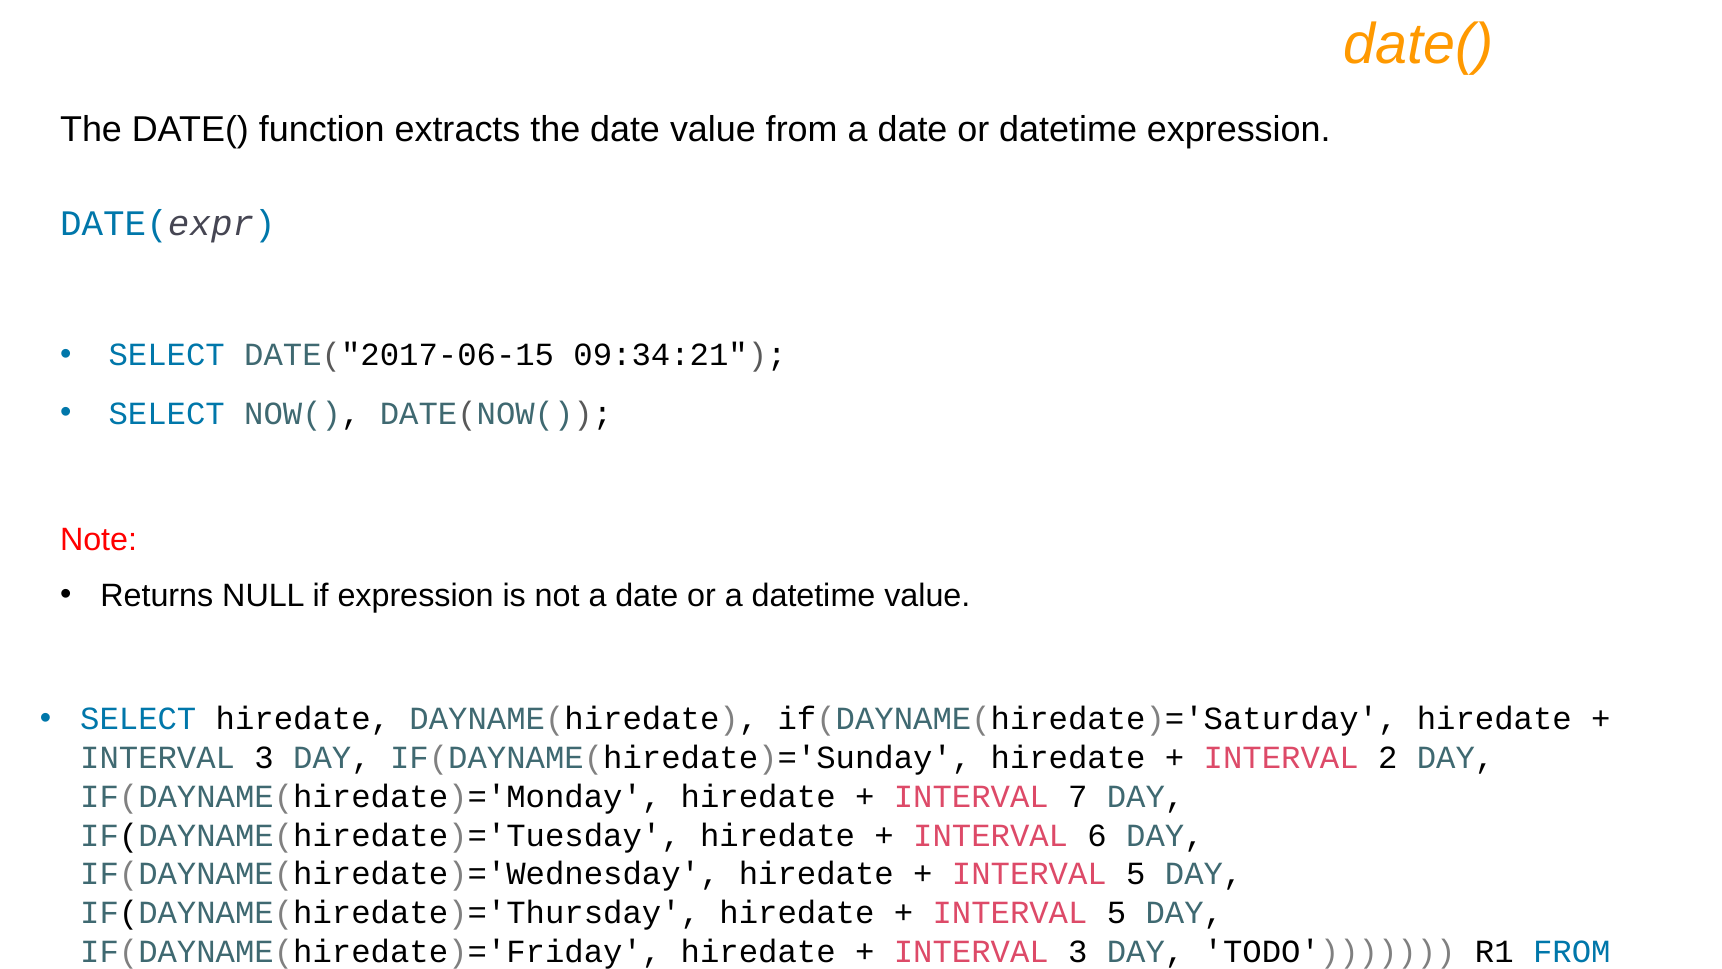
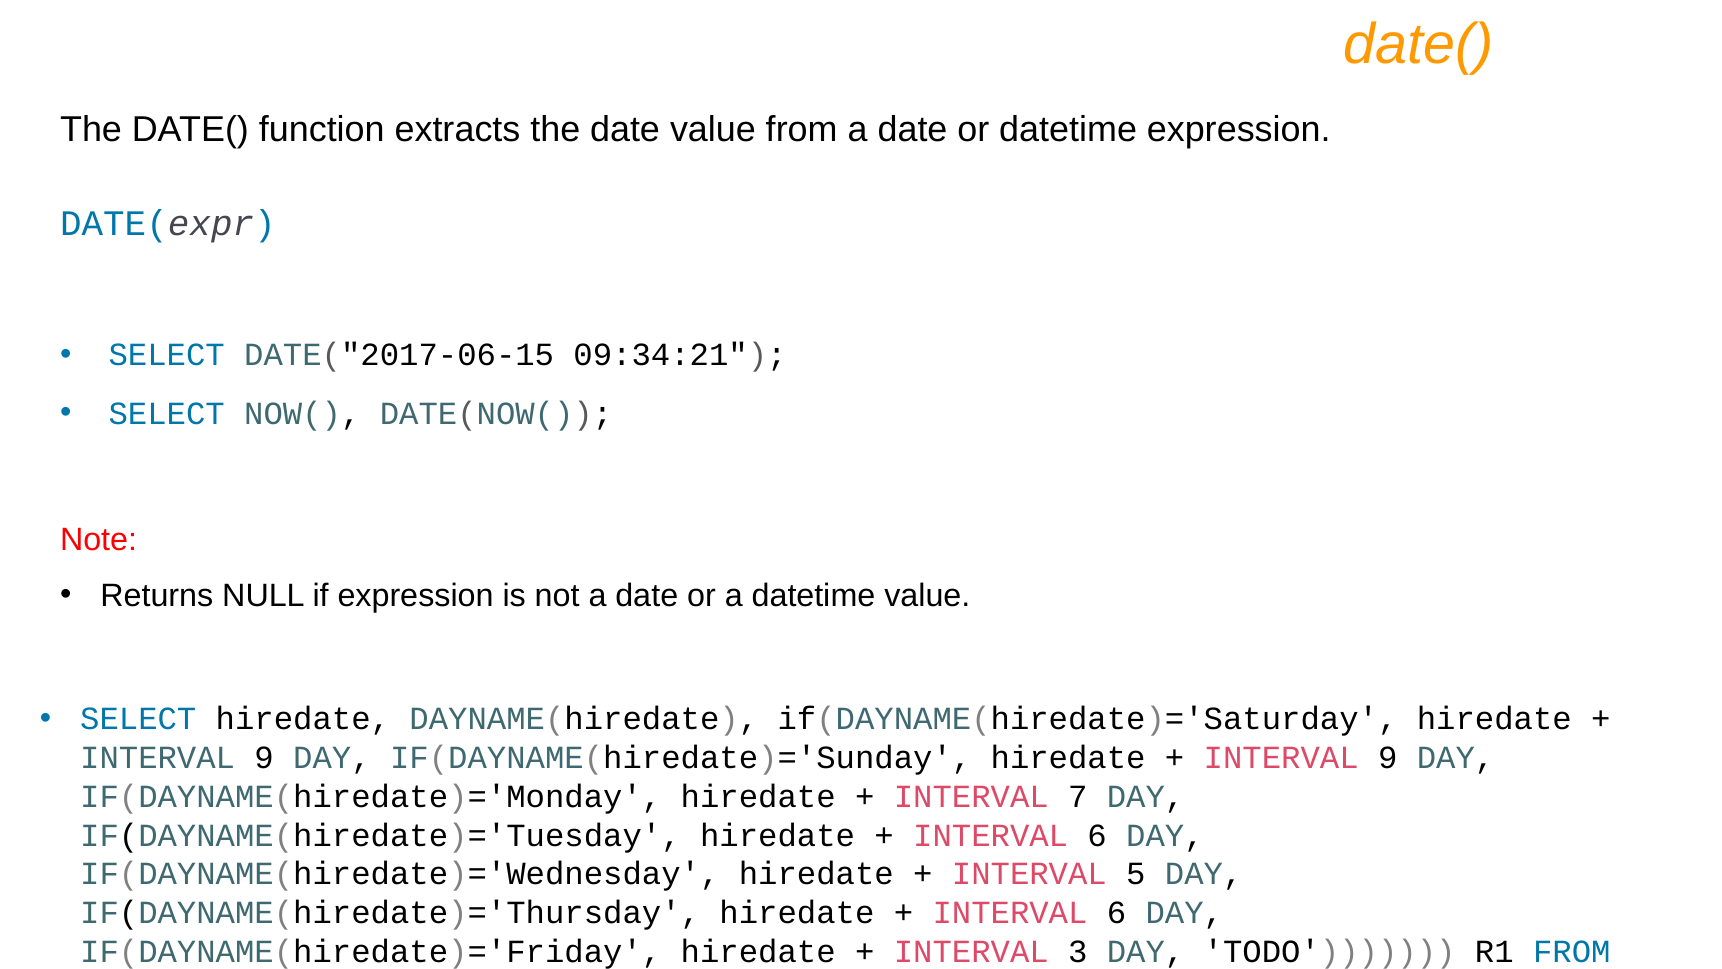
3: 3 -> 9 (264, 758)
2: 2 -> 9 (1388, 758)
5: 5 -> 6 (1117, 913)
